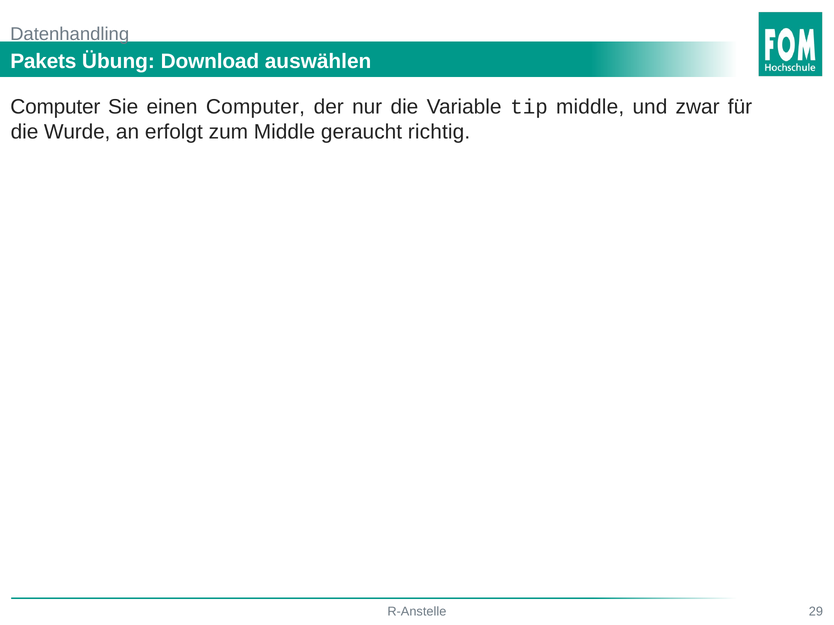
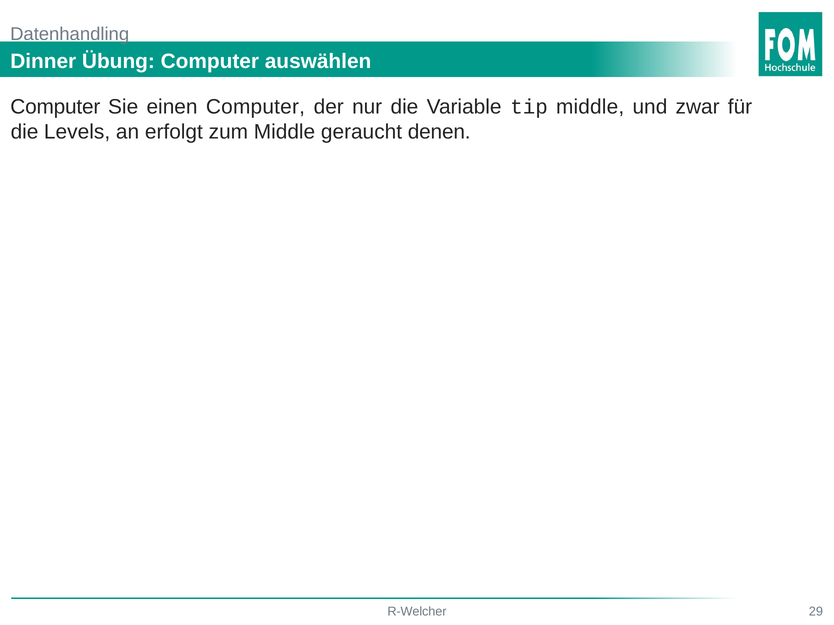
Pakets: Pakets -> Dinner (43, 61)
Übung Download: Download -> Computer (210, 61)
Wurde: Wurde -> Levels (77, 132)
richtig: richtig -> denen (439, 132)
R-Anstelle: R-Anstelle -> R-Welcher (417, 612)
